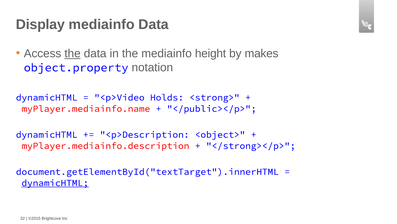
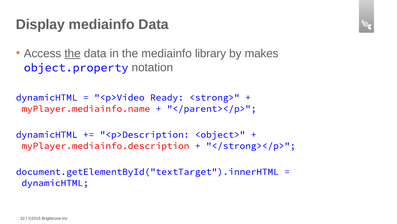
height: height -> library (211, 53)
Holds: Holds -> Ready (167, 97)
</public></p>: </public></p> -> </parent></p> (212, 108)
dynamicHTML underline: present -> none (55, 182)
